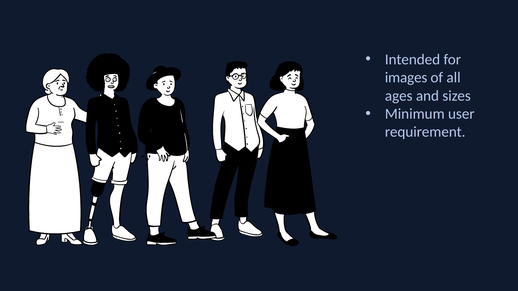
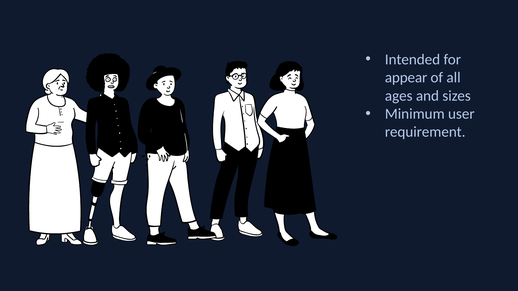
images: images -> appear (406, 78)
